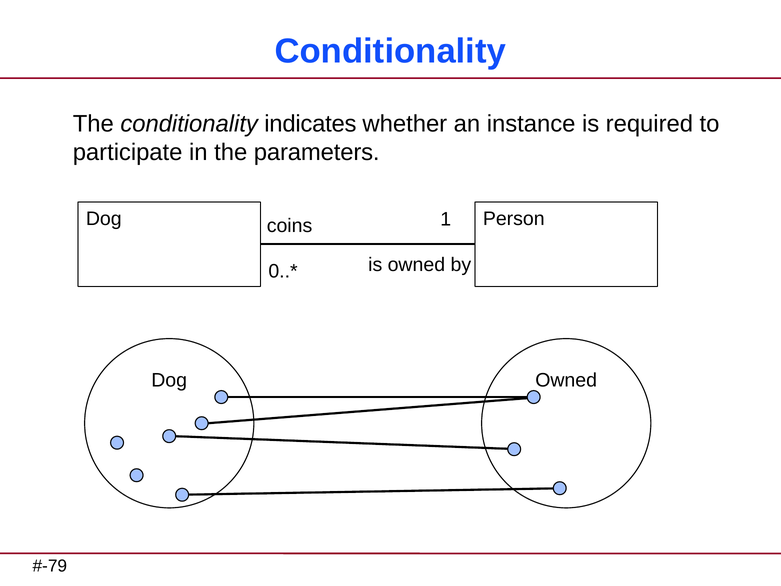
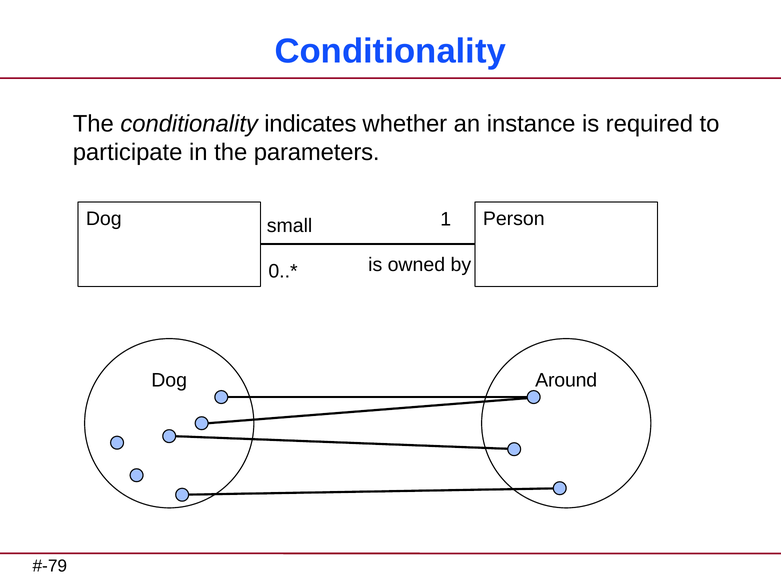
coins: coins -> small (290, 226)
Dog Owned: Owned -> Around (566, 380)
